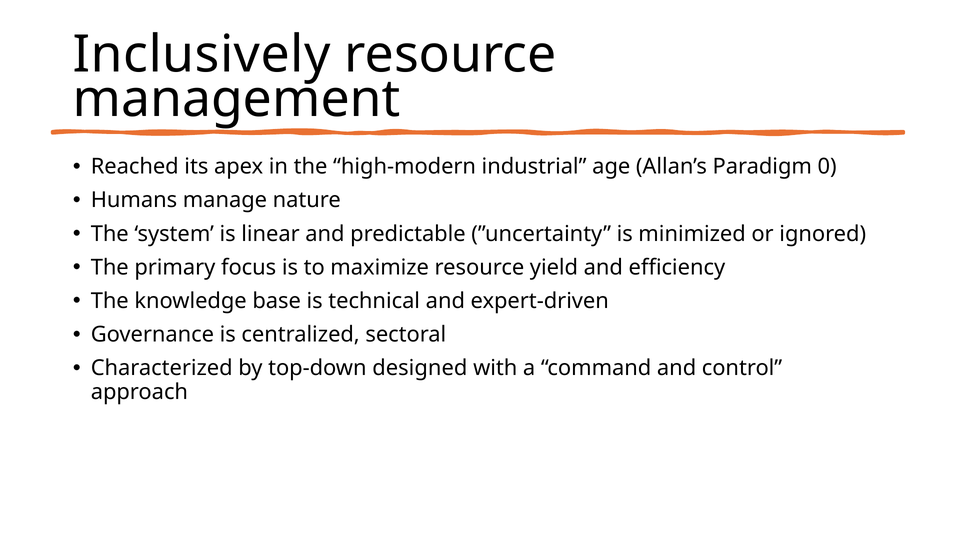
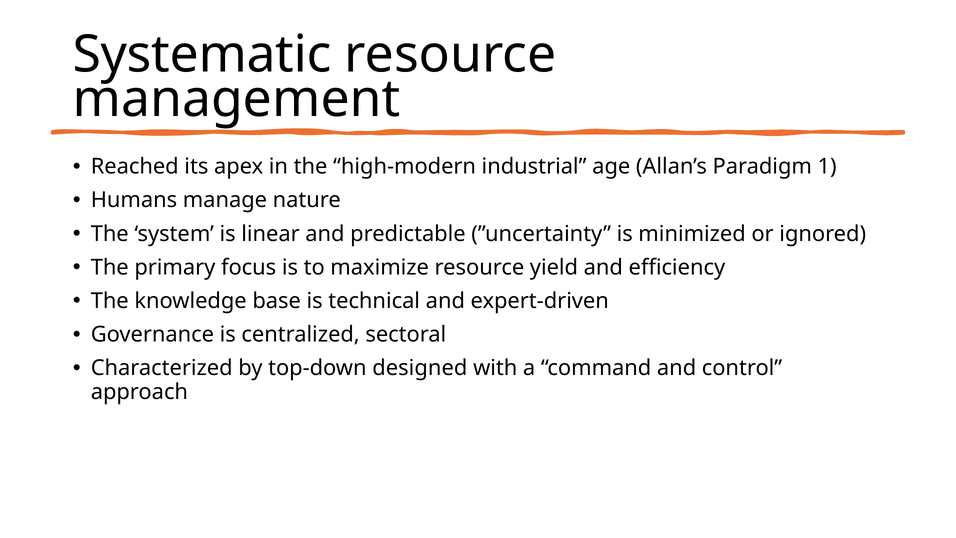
Inclusively: Inclusively -> Systematic (202, 55)
0: 0 -> 1 (827, 167)
